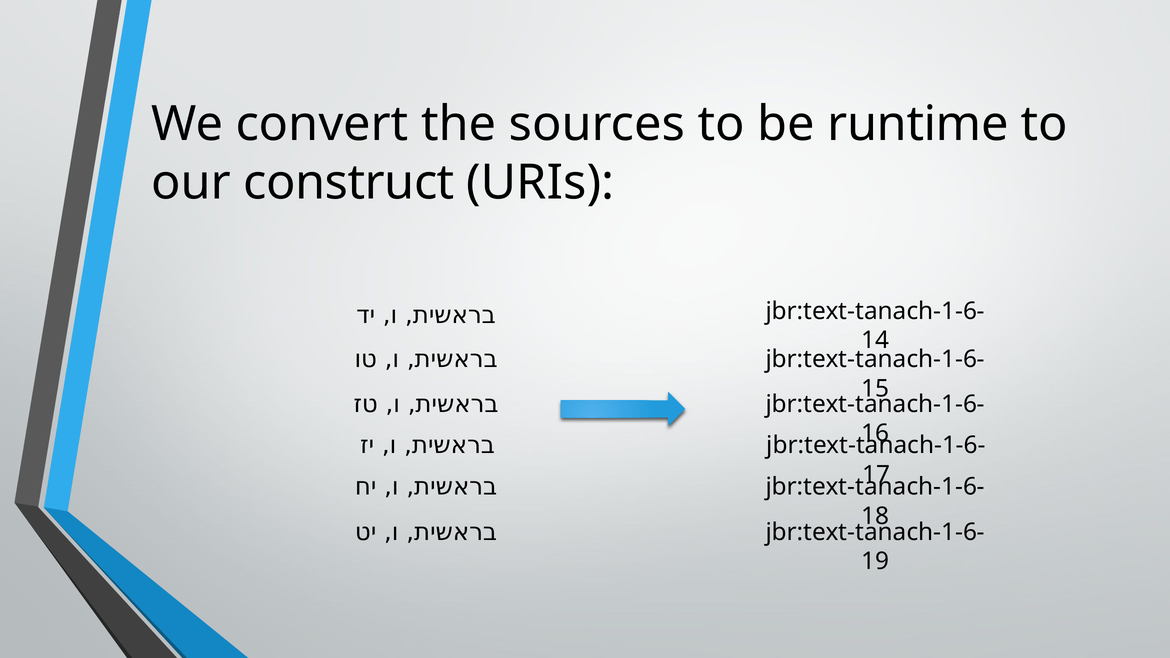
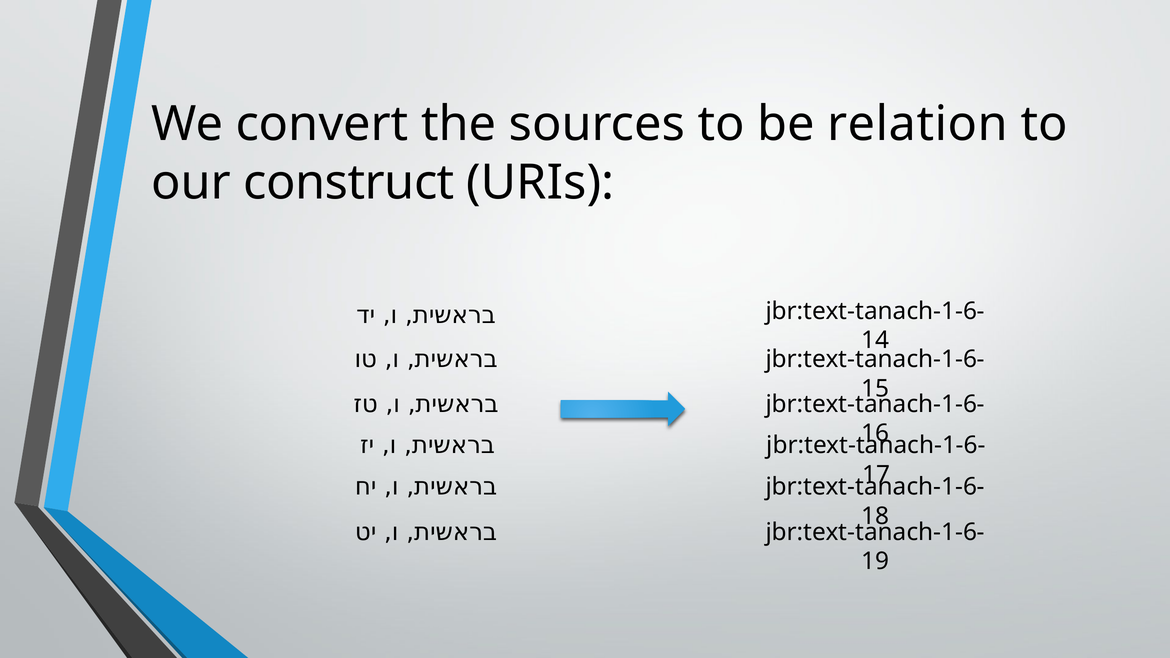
runtime: runtime -> relation (918, 124)
